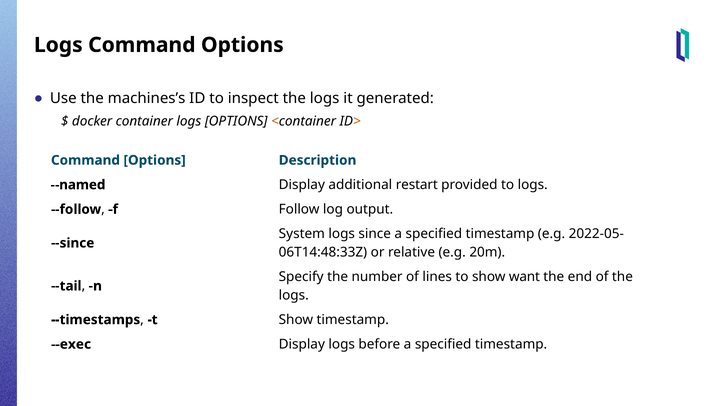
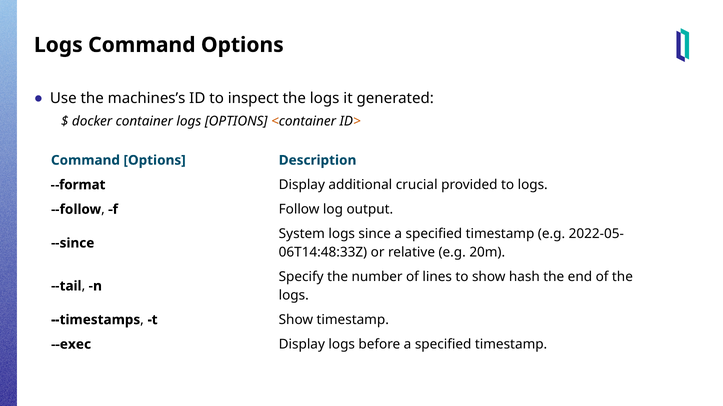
--named: --named -> --format (78, 185)
restart: restart -> crucial (417, 185)
want: want -> hash (524, 277)
